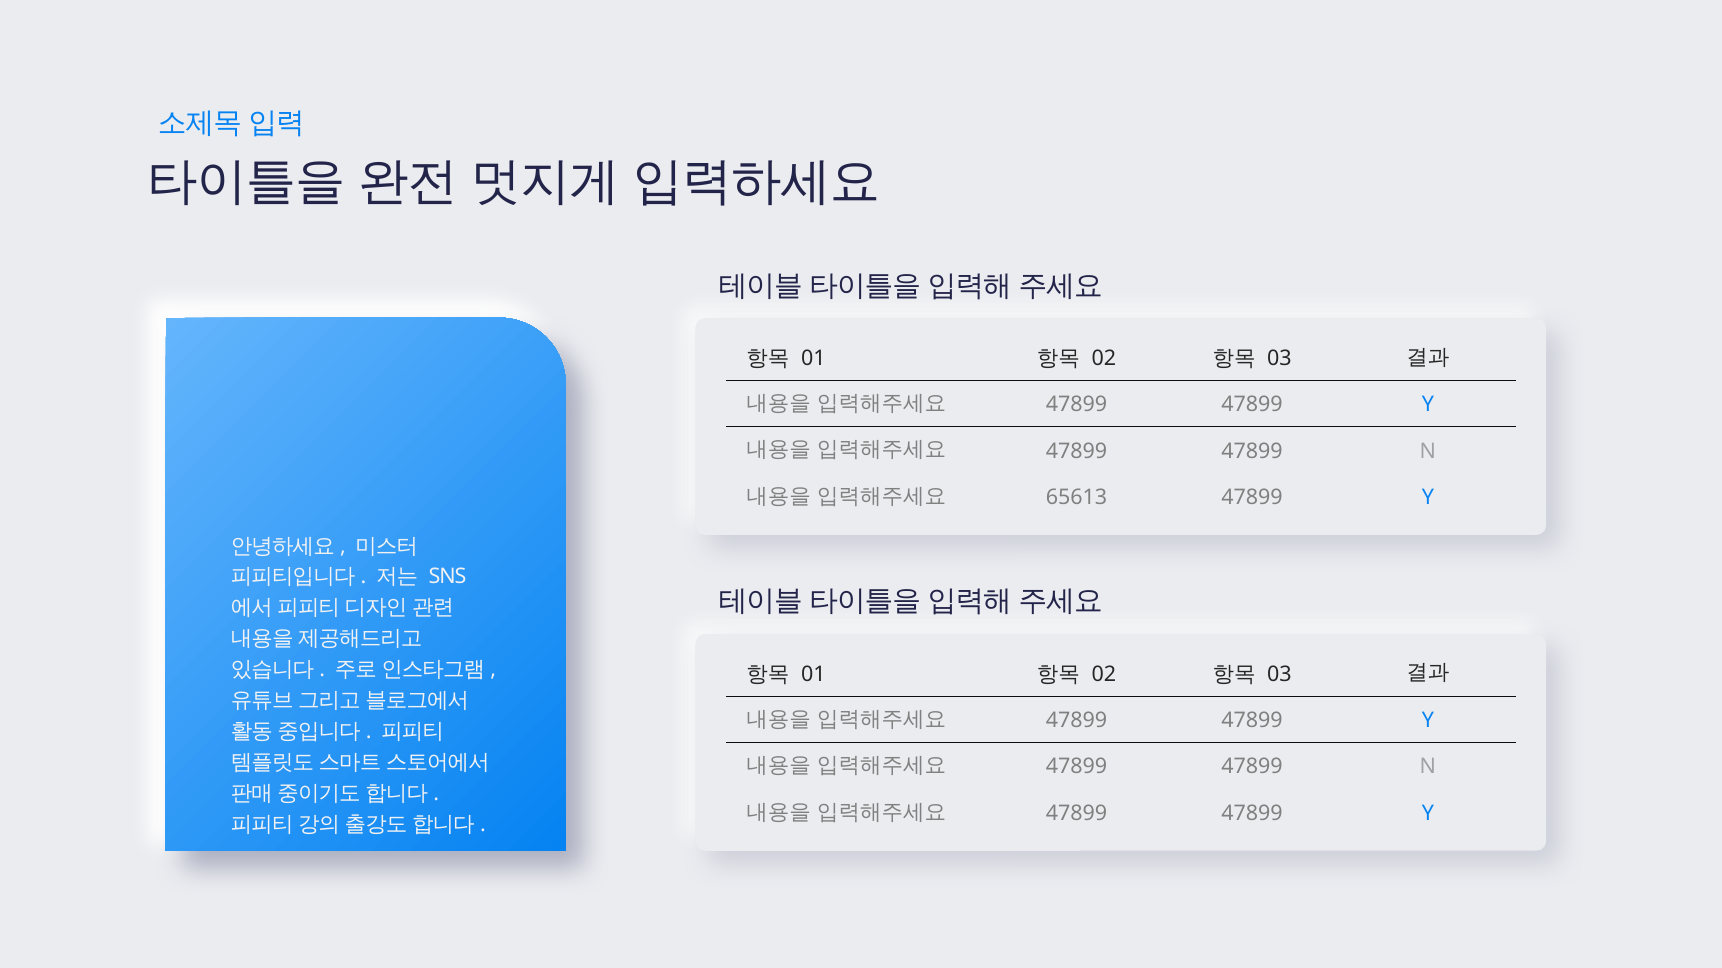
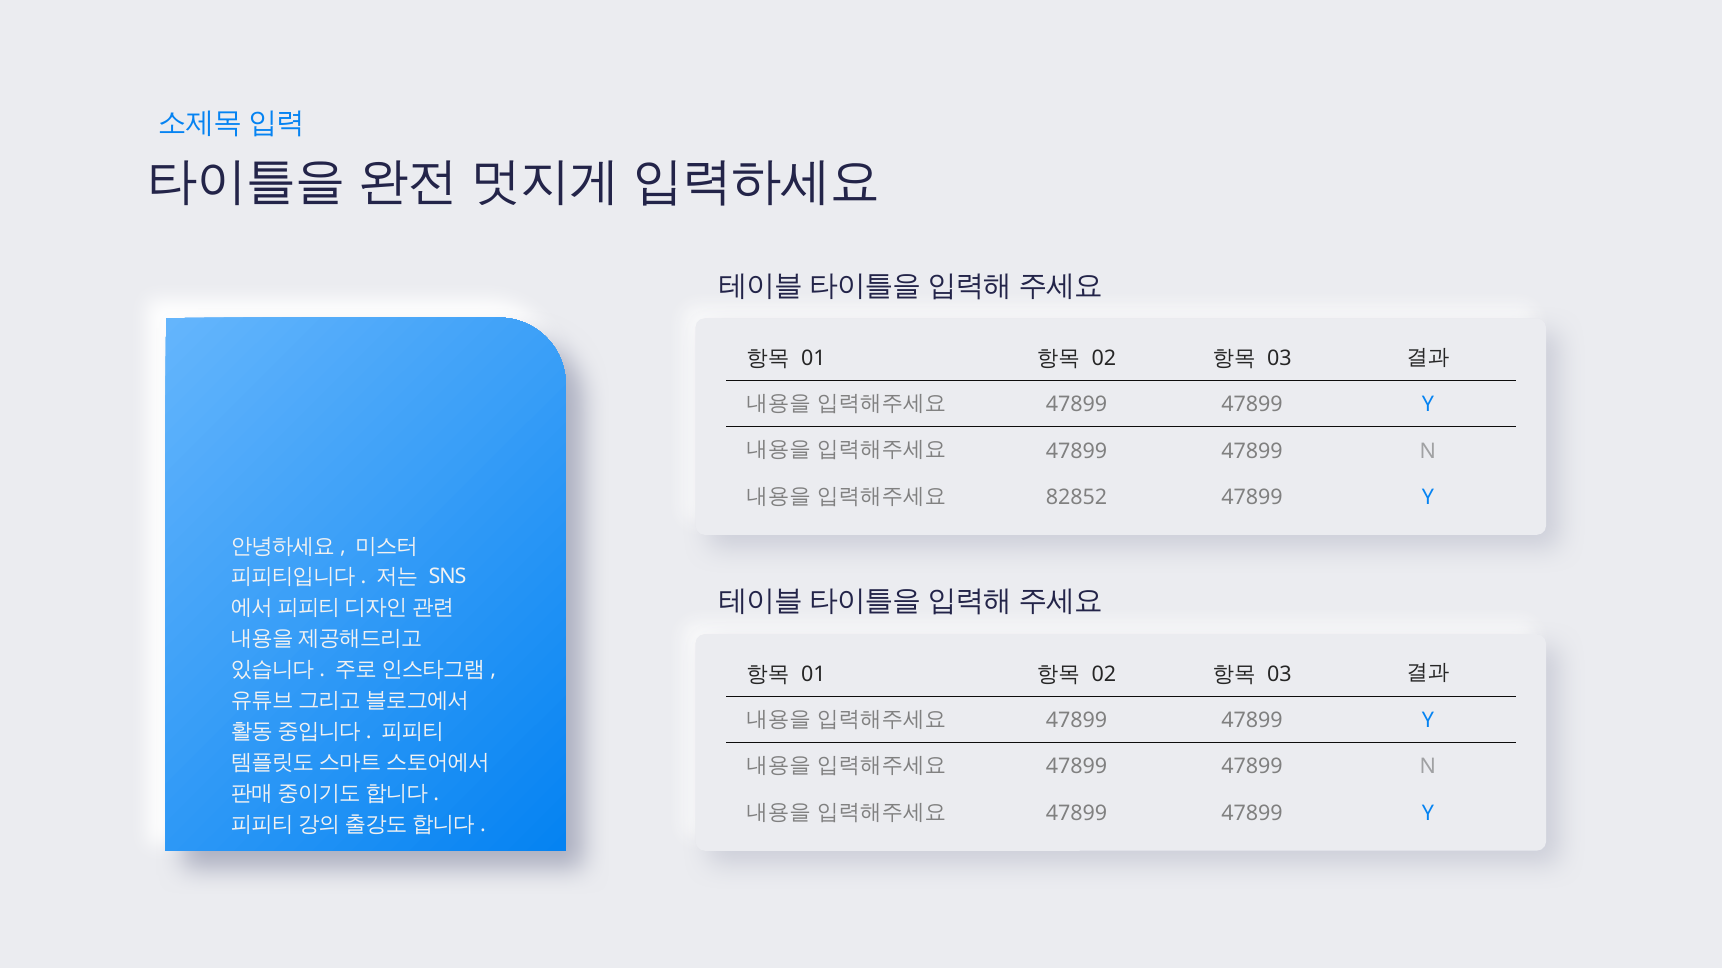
65613: 65613 -> 82852 (1076, 498)
